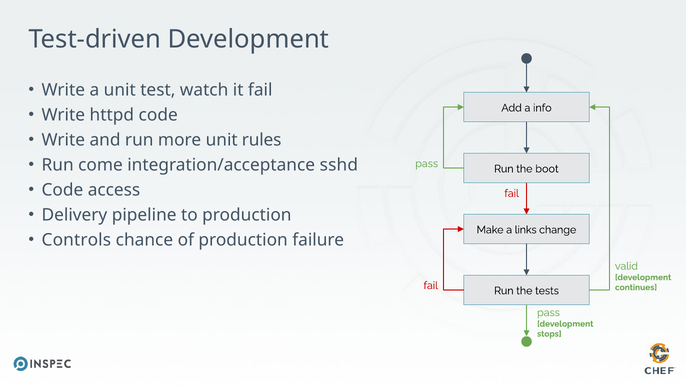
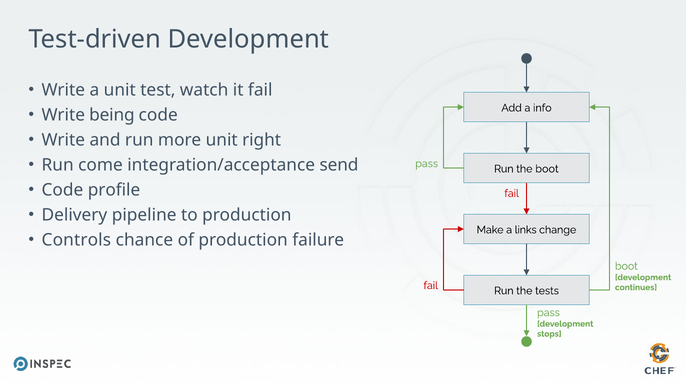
httpd: httpd -> being (112, 115)
rules: rules -> right (262, 140)
sshd: sshd -> send (339, 165)
access: access -> profile (114, 190)
valid: valid -> boot (626, 266)
